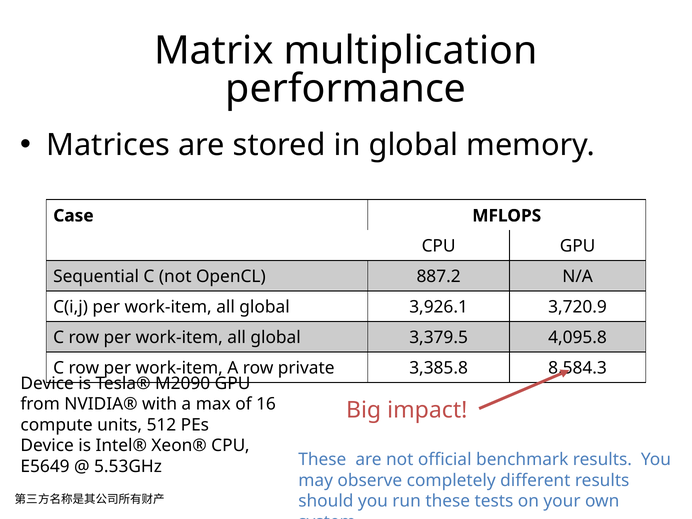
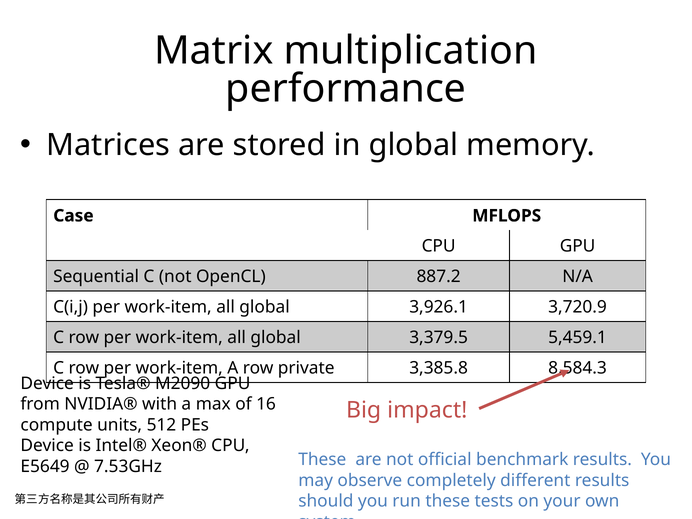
4,095.8: 4,095.8 -> 5,459.1 (578, 338)
5.53GHz: 5.53GHz -> 7.53GHz (128, 466)
